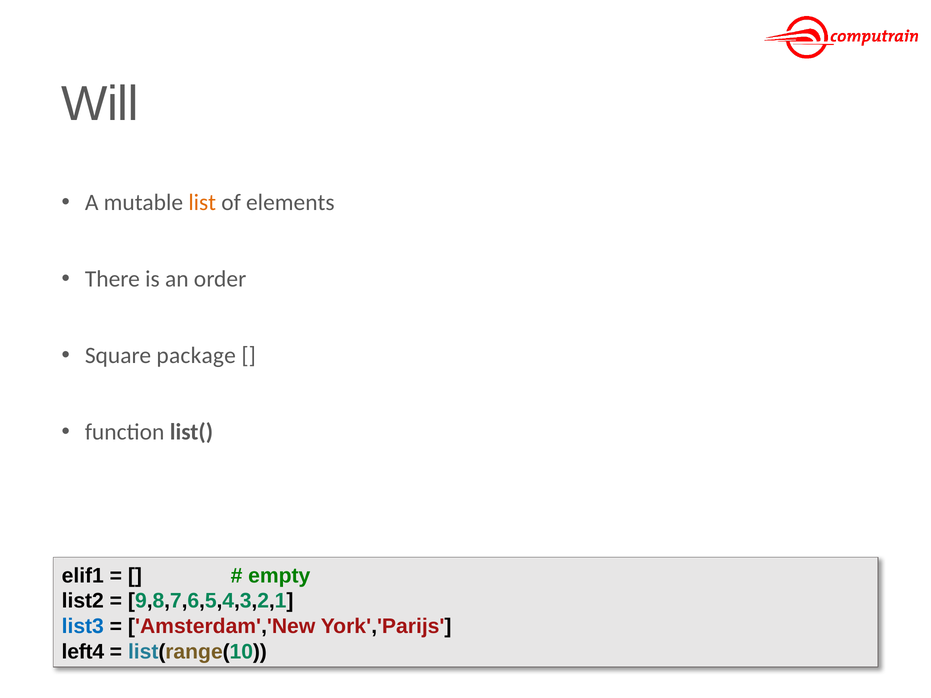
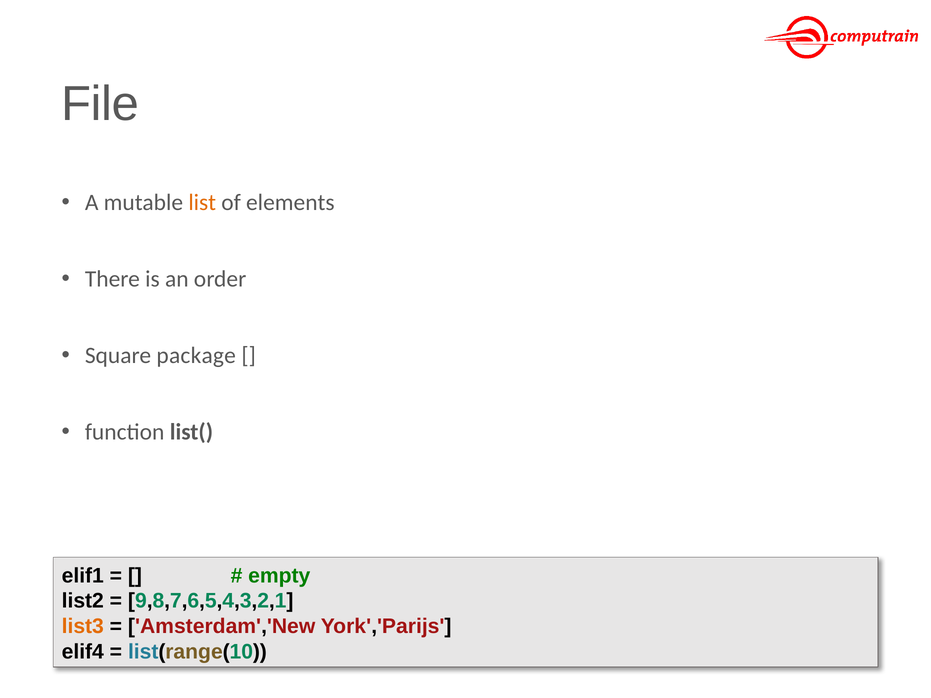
Will: Will -> File (100, 104)
list3 colour: blue -> orange (83, 626)
left4: left4 -> elif4 (83, 652)
